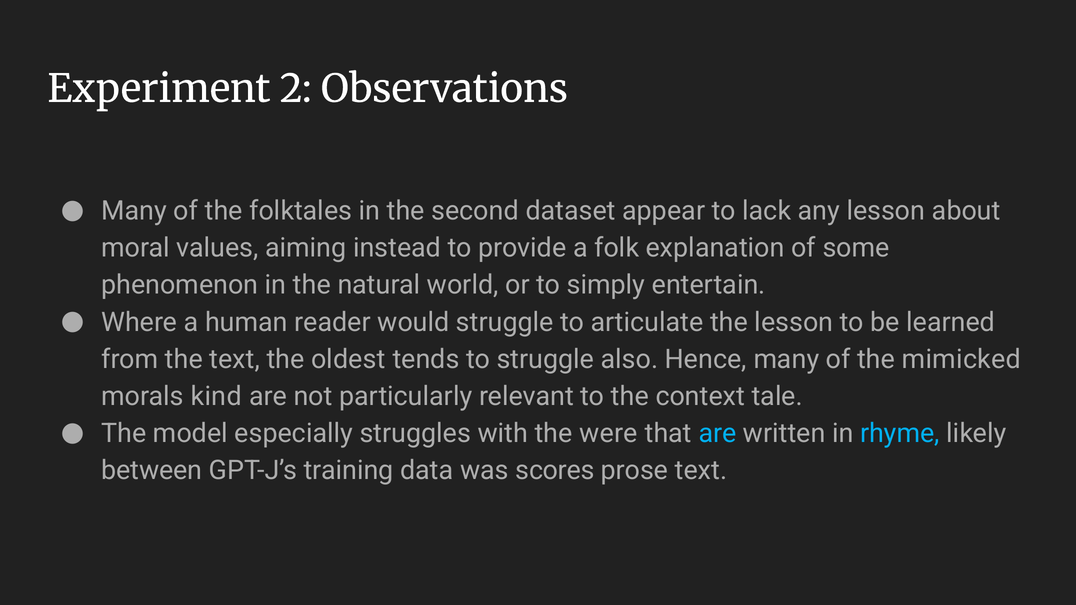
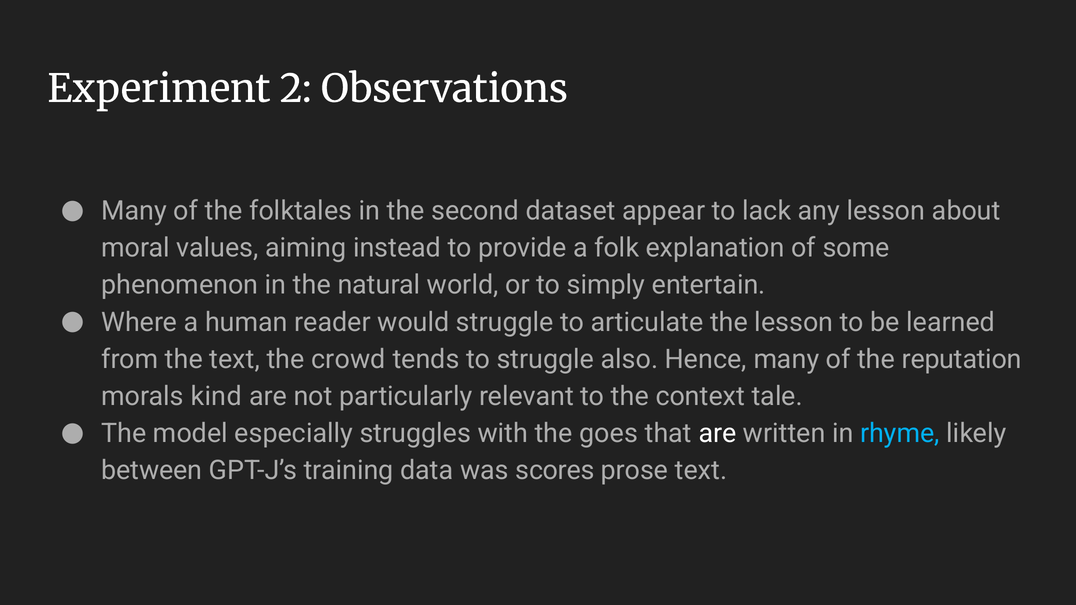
oldest: oldest -> crowd (348, 359)
mimicked: mimicked -> reputation (962, 359)
were: were -> goes (609, 434)
are colour: light blue -> white (717, 434)
